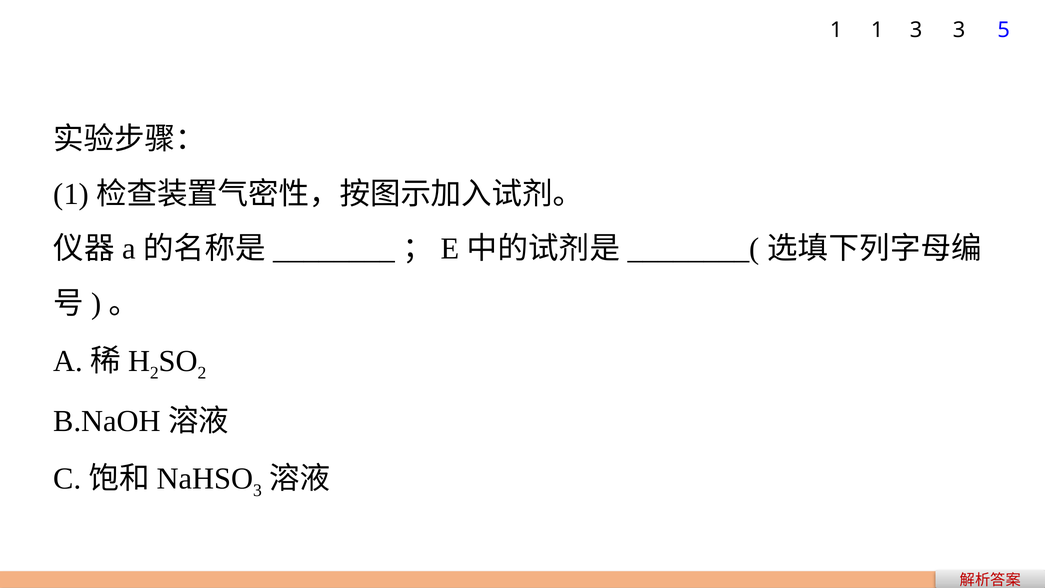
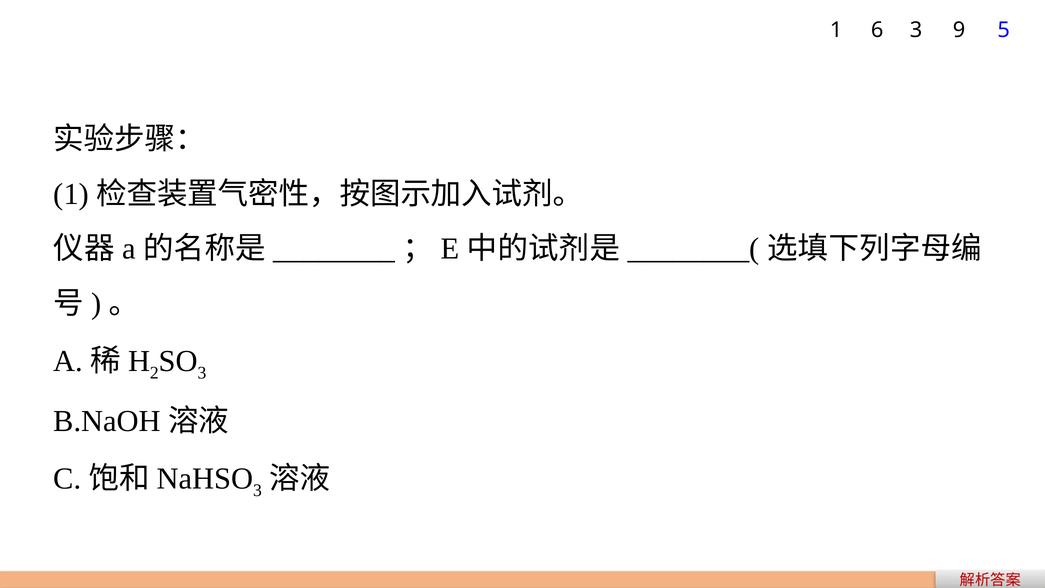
1 1: 1 -> 6 (877, 30)
3 3: 3 -> 9 (959, 30)
2: 2 -> 3 (202, 373)
